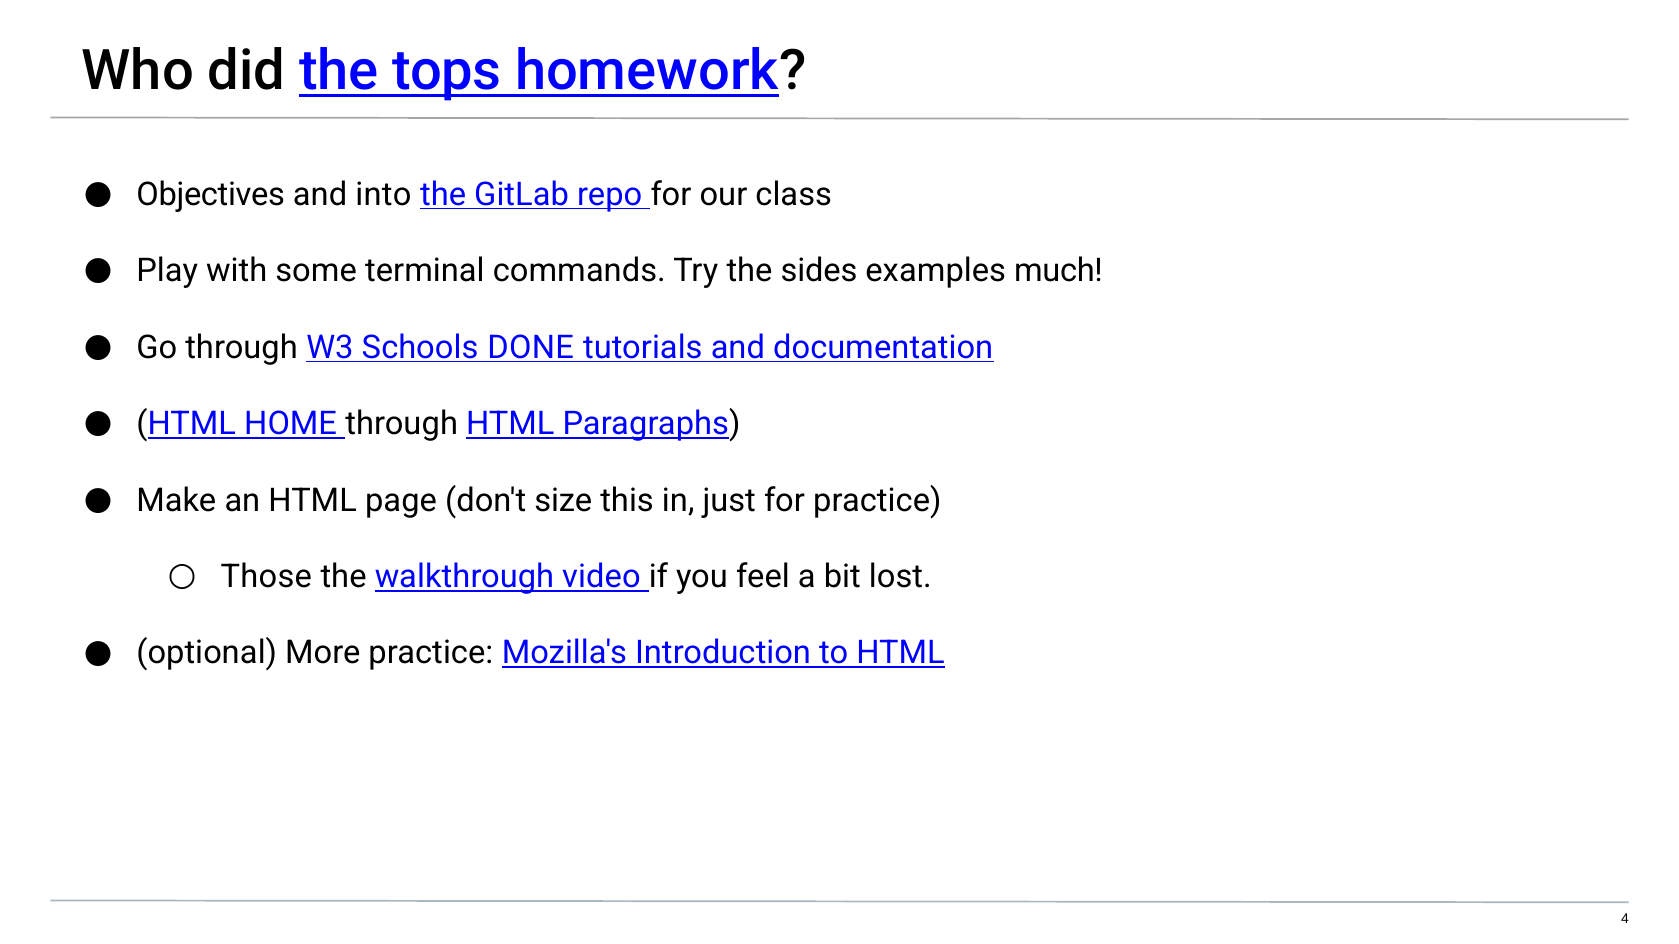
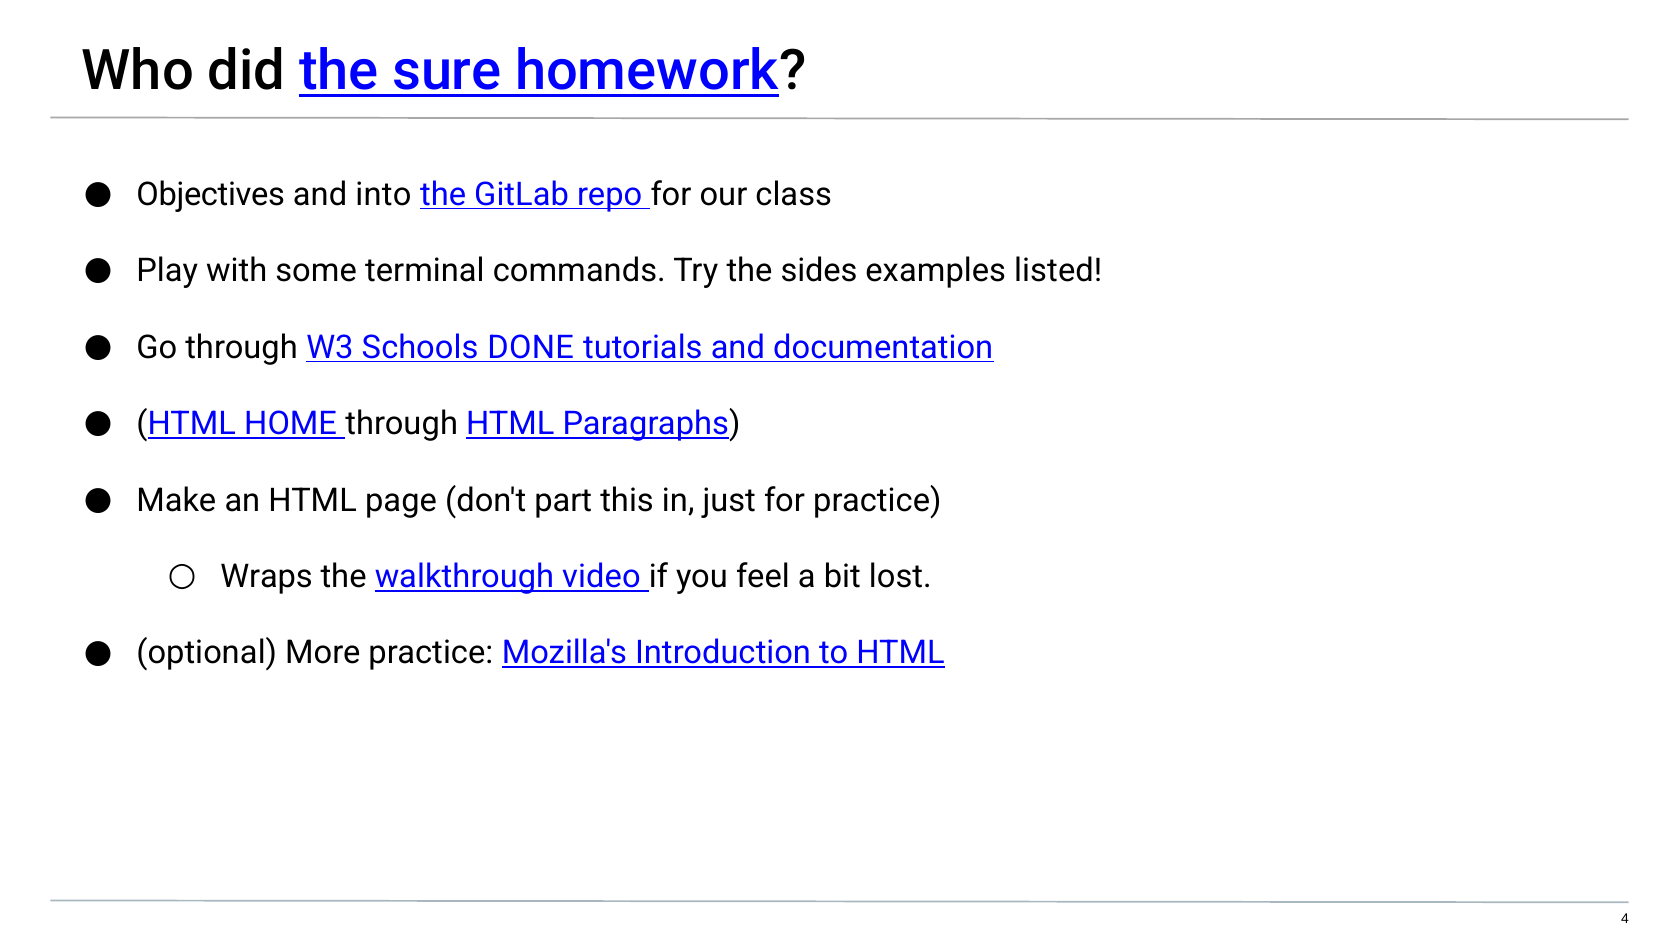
tops: tops -> sure (447, 71)
much: much -> listed (1058, 271)
size: size -> part (563, 501)
Those: Those -> Wraps (267, 577)
